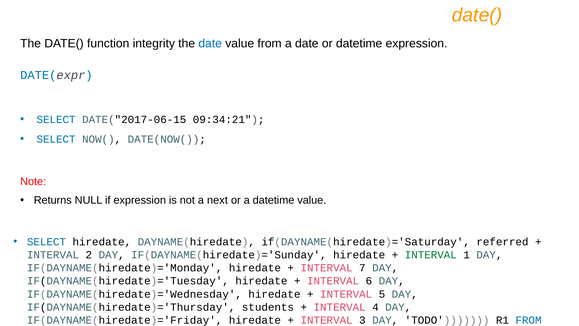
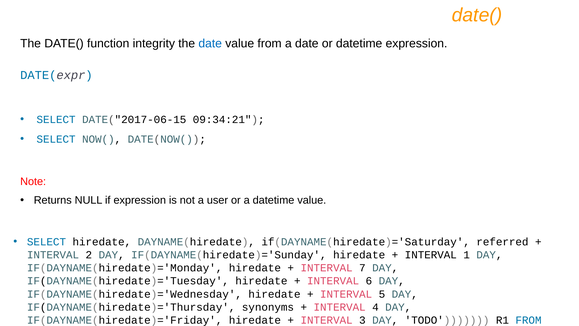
next: next -> user (217, 200)
INTERVAL colour: green -> black (431, 255)
students: students -> synonyms (268, 307)
